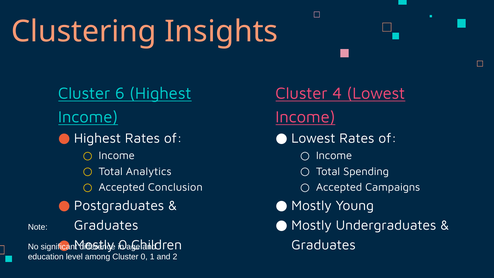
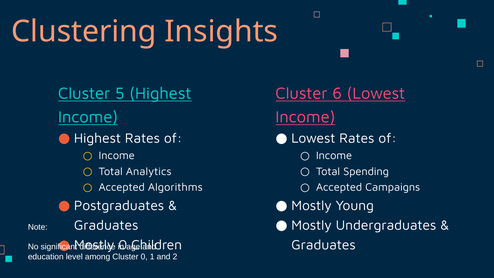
6: 6 -> 5 (120, 93)
4: 4 -> 6 (337, 93)
Conclusion: Conclusion -> Algorithms (175, 187)
